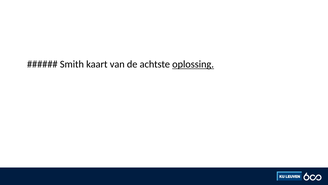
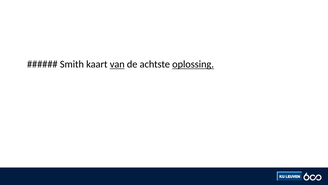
van underline: none -> present (117, 64)
